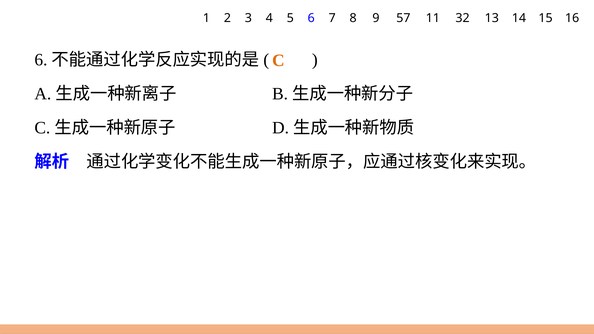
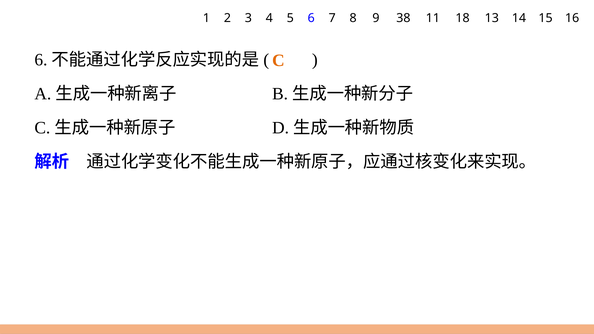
57: 57 -> 38 (403, 18)
32: 32 -> 18 (463, 18)
